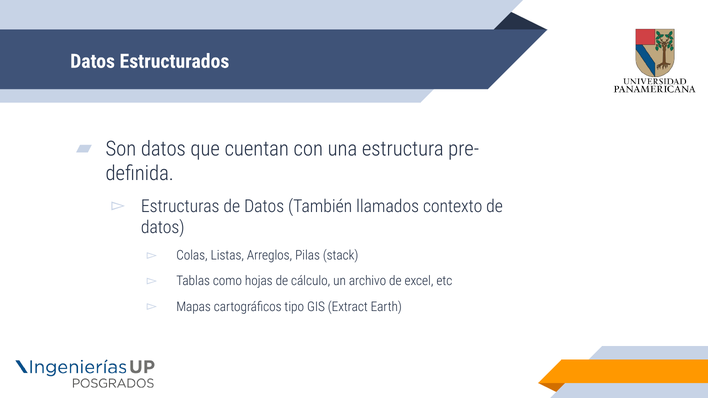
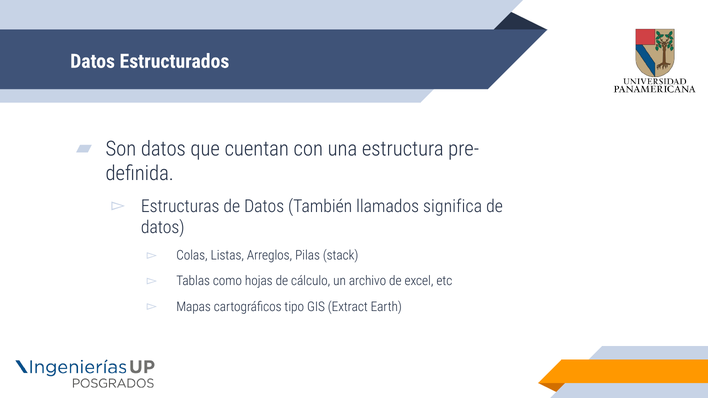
contexto: contexto -> significa (453, 206)
